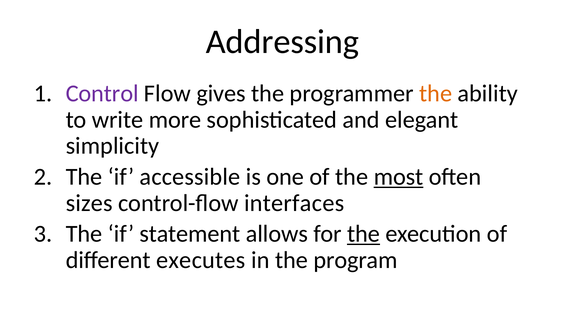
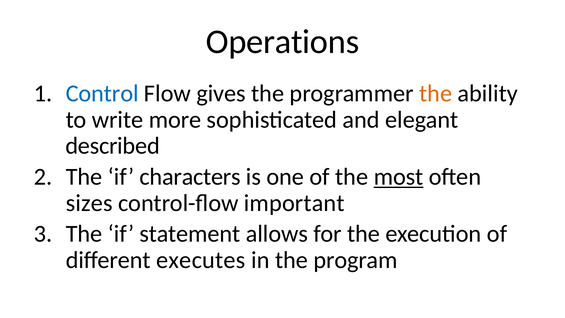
Addressing: Addressing -> Operations (283, 42)
Control colour: purple -> blue (102, 93)
simplicity: simplicity -> described (113, 146)
accessible: accessible -> characters (190, 177)
interfaces: interfaces -> important (294, 203)
the underline: present -> none (364, 234)
